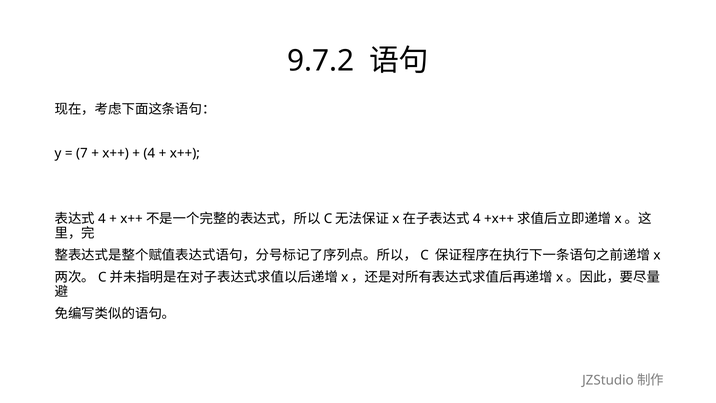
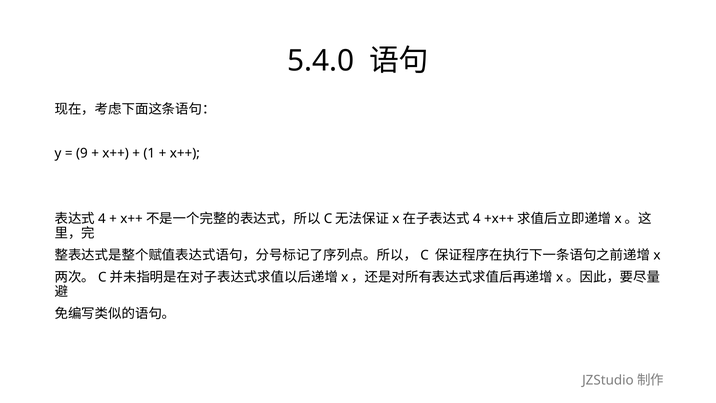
9.7.2: 9.7.2 -> 5.4.0 (321, 61)
7: 7 -> 9 (82, 153)
4: 4 -> 1 (149, 153)
